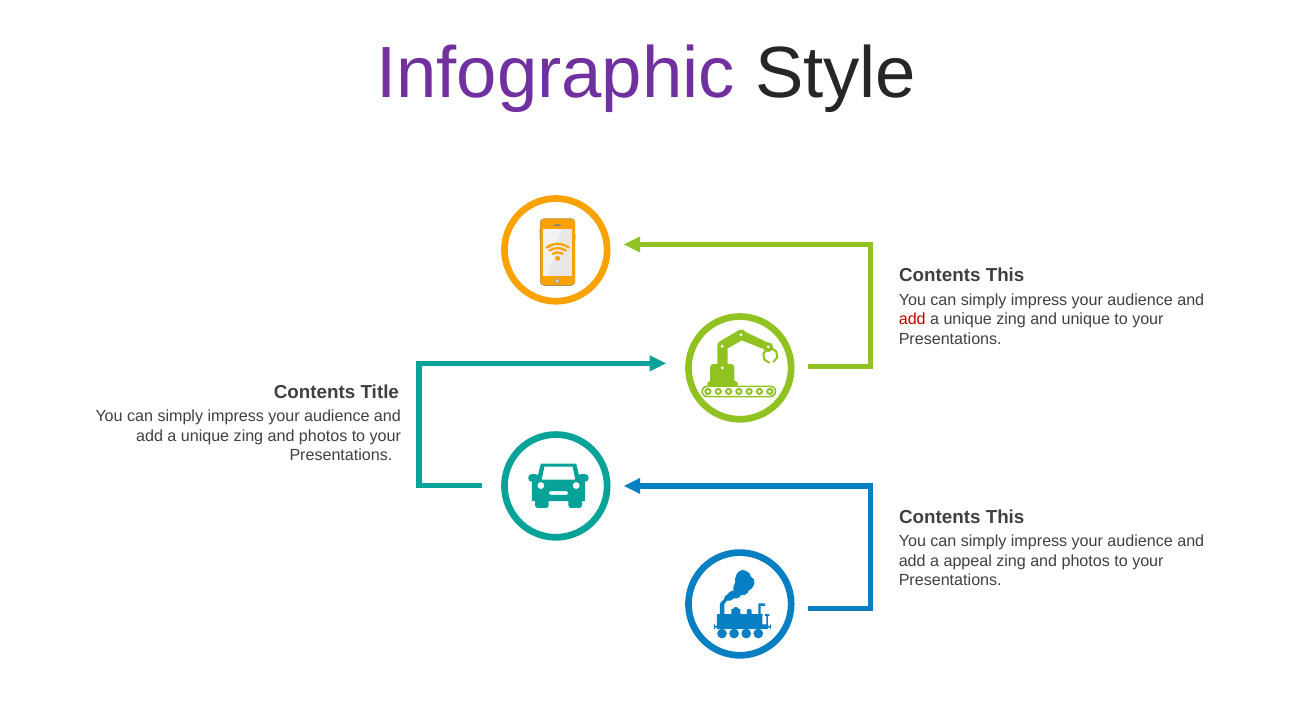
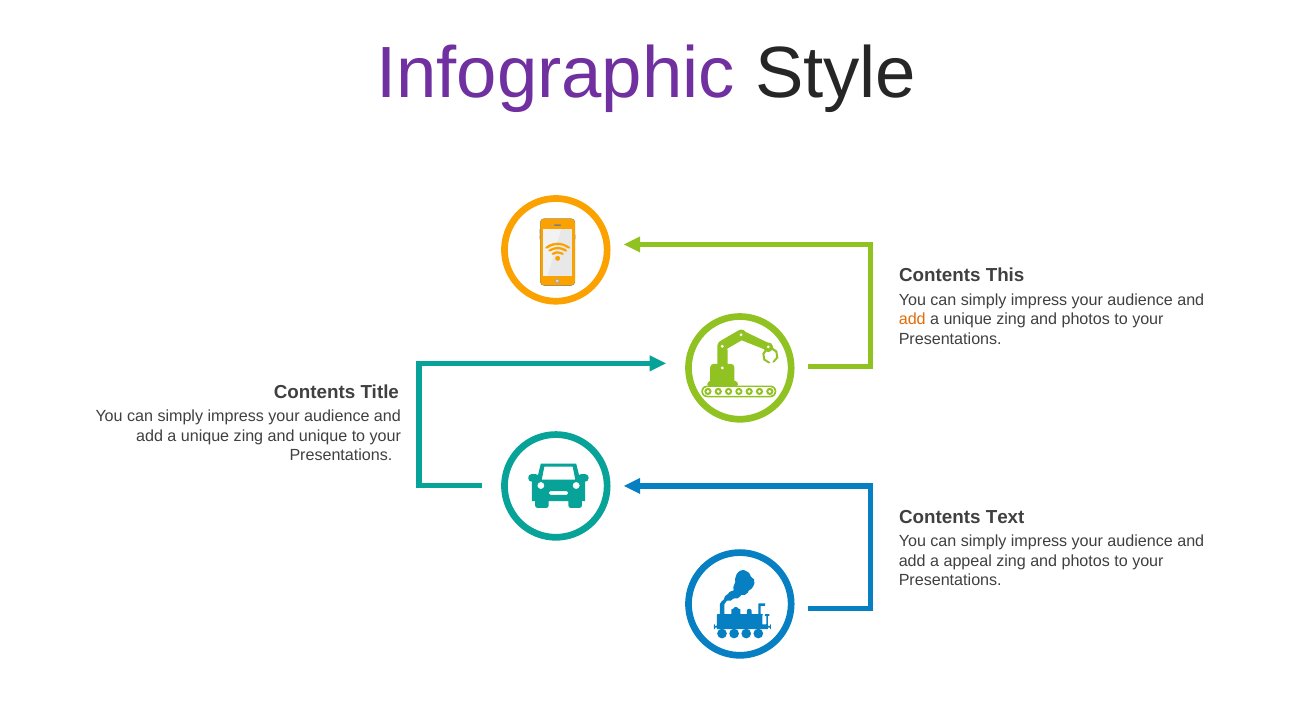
add colour: red -> orange (912, 319)
unique zing and unique: unique -> photos (1086, 319)
unique zing and photos: photos -> unique (323, 436)
This: This -> Text (1005, 517)
